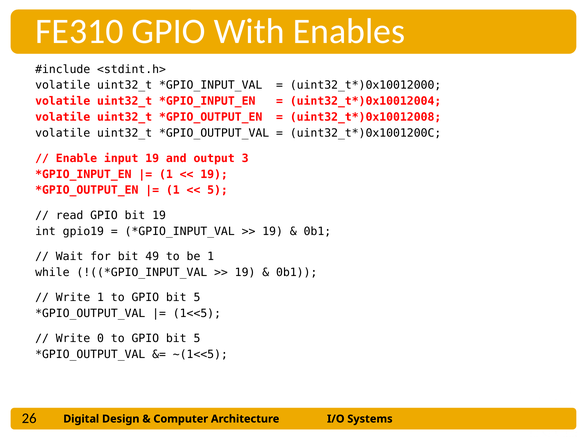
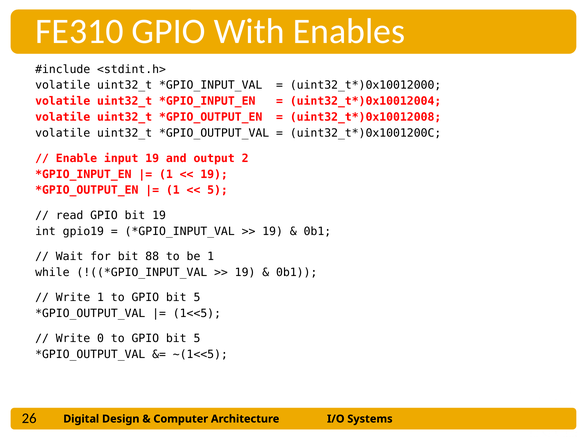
3: 3 -> 2 (245, 158)
49: 49 -> 88 (152, 257)
